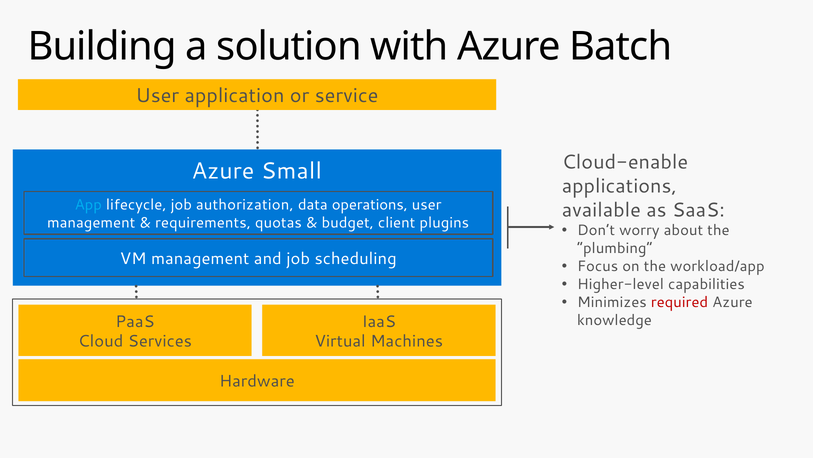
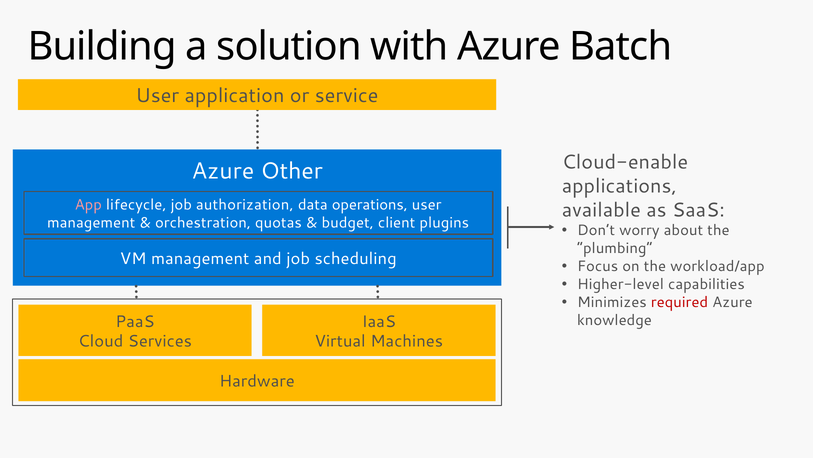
Small: Small -> Other (292, 171)
App colour: light blue -> pink (88, 205)
requirements: requirements -> orchestration (203, 223)
